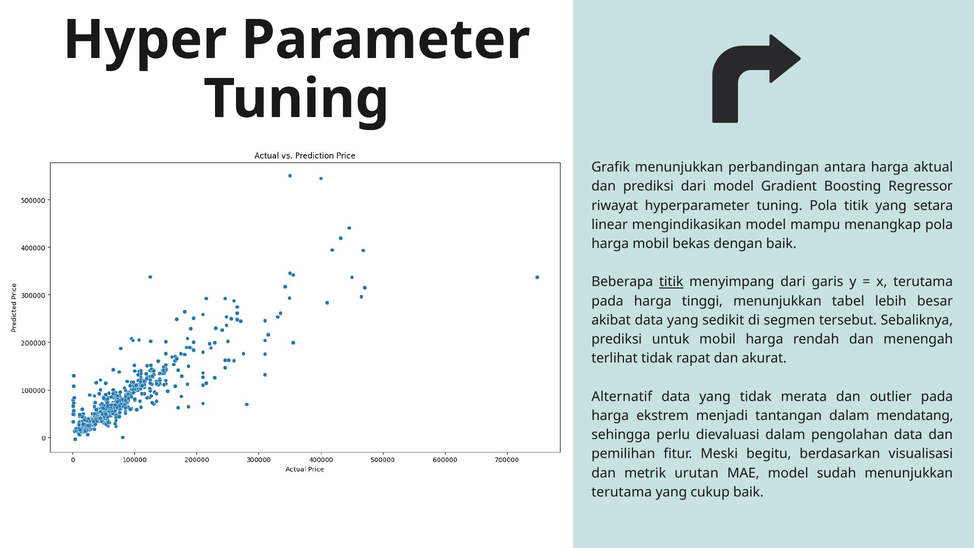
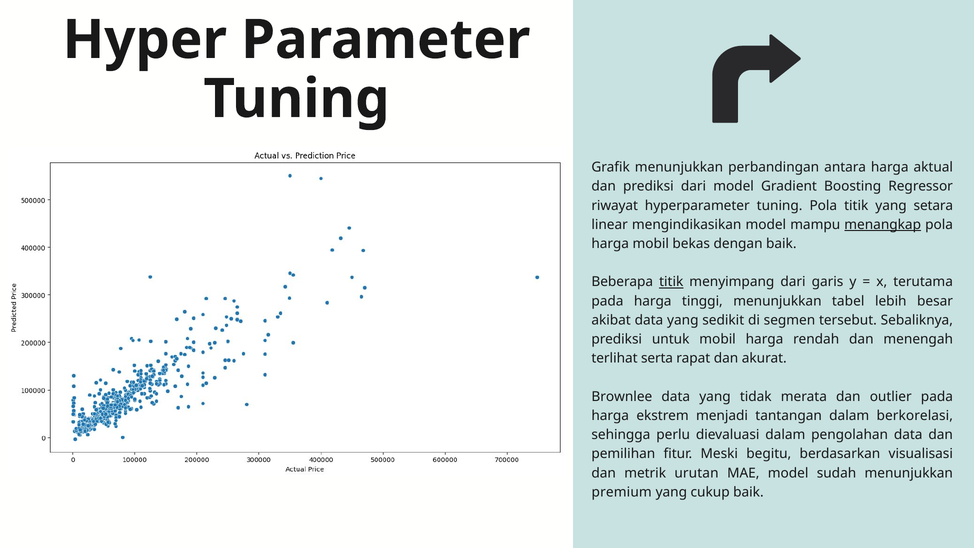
menangkap underline: none -> present (883, 225)
terlihat tidak: tidak -> serta (657, 358)
Alternatif: Alternatif -> Brownlee (622, 396)
mendatang: mendatang -> berkorelasi (915, 416)
terutama: terutama -> premium (622, 492)
